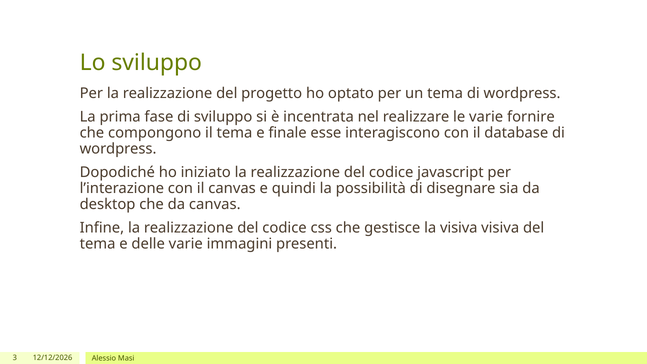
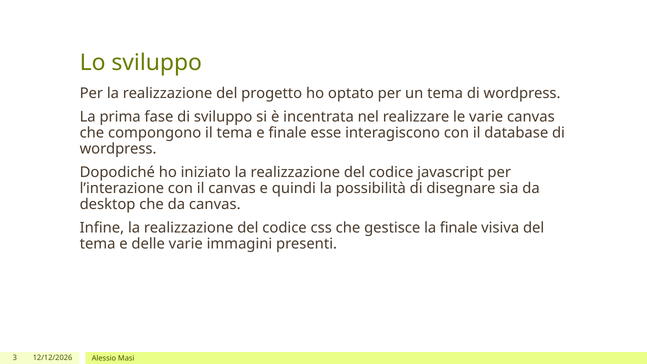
varie fornire: fornire -> canvas (531, 117)
la visiva: visiva -> finale (459, 228)
